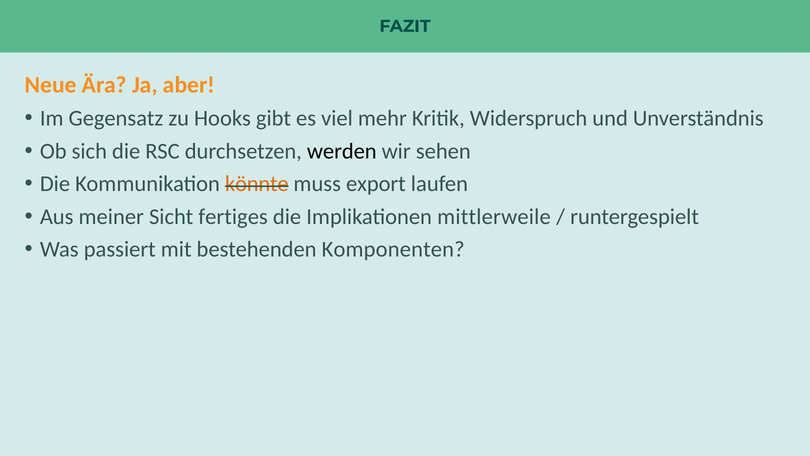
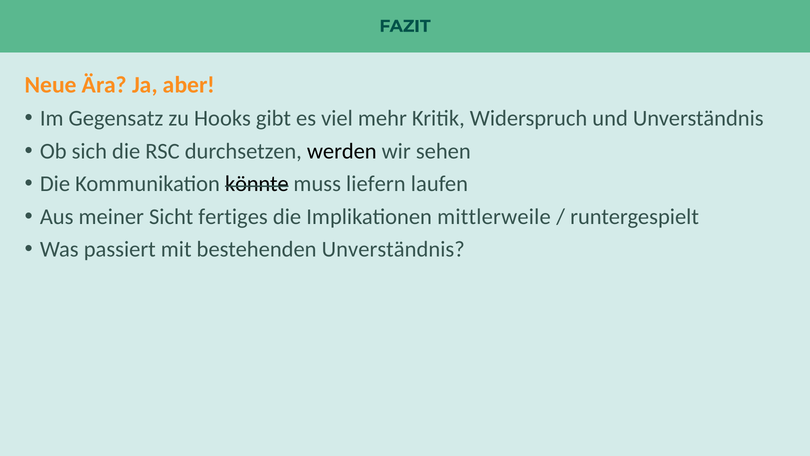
könnte colour: orange -> black (257, 184)
export: export -> liefern (376, 184)
bestehenden Komponenten: Komponenten -> Unverständnis (393, 249)
